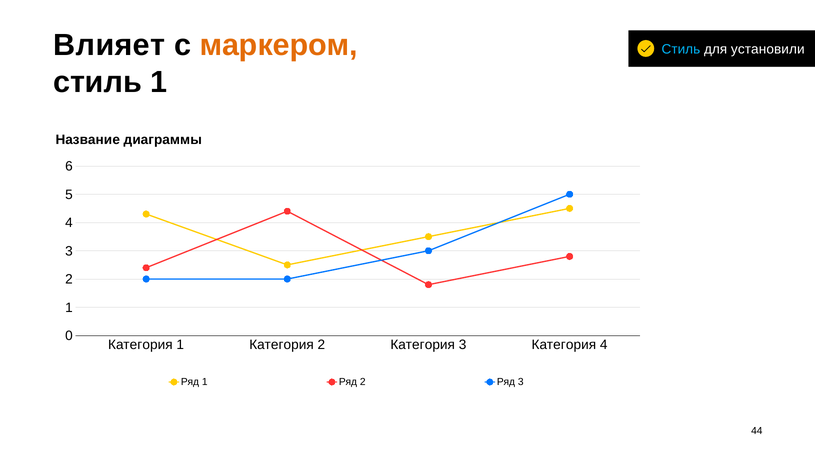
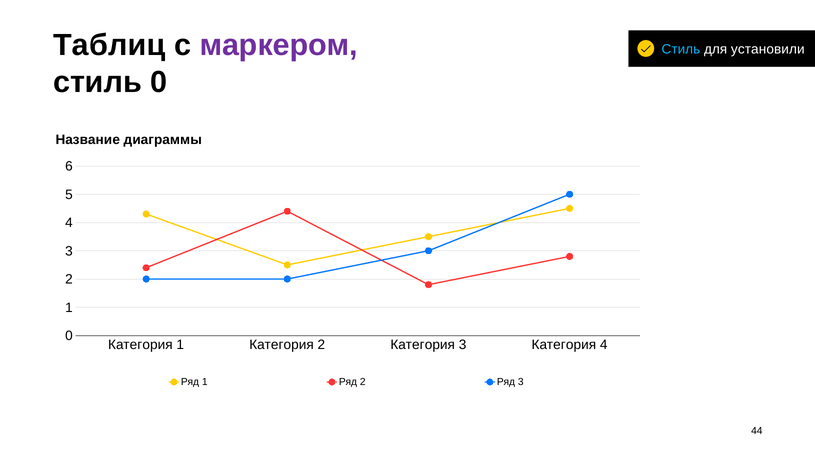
Влияет: Влияет -> Таблиц (109, 45)
маркером colour: orange -> purple (279, 45)
стиль 1: 1 -> 0 (159, 82)
